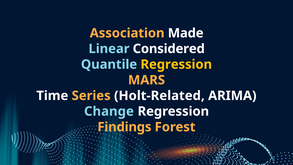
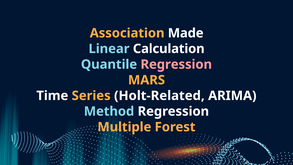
Considered: Considered -> Calculation (169, 49)
Regression colour: yellow -> pink (176, 64)
Change: Change -> Method (109, 111)
Findings: Findings -> Multiple (124, 127)
